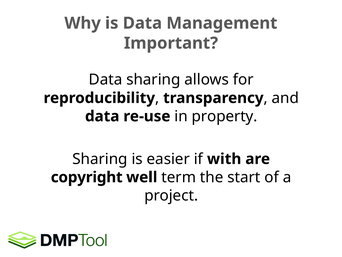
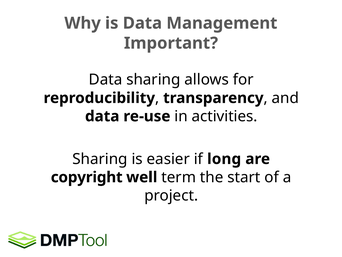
property: property -> activities (225, 116)
with: with -> long (224, 159)
